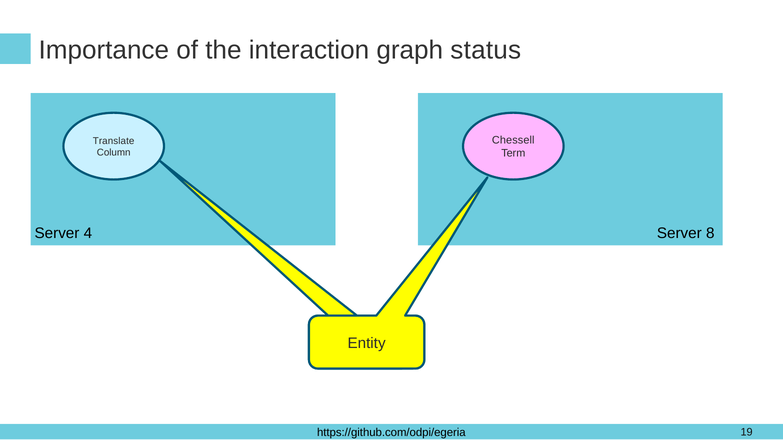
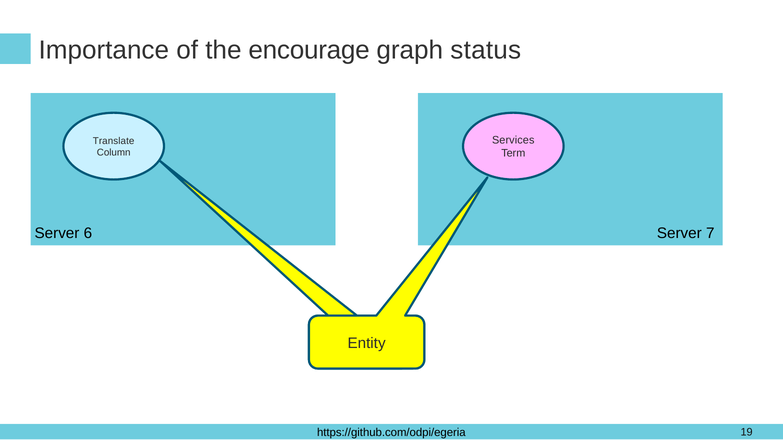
interaction: interaction -> encourage (309, 50)
Chessell: Chessell -> Services (513, 140)
4: 4 -> 6 (88, 233)
8: 8 -> 7 (710, 233)
